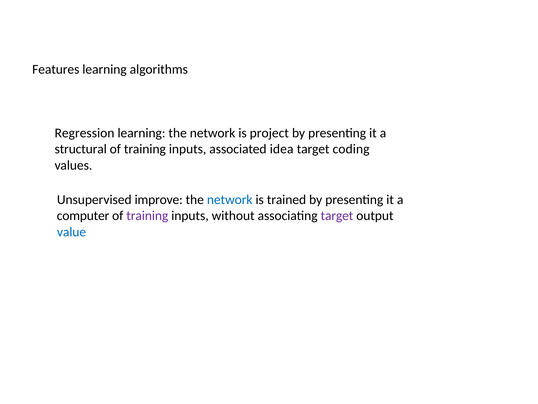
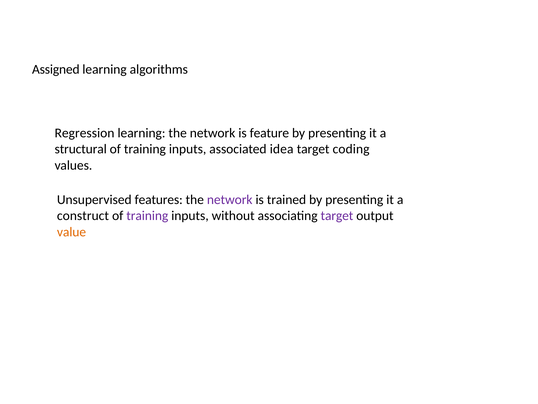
Features: Features -> Assigned (56, 69)
project: project -> feature (269, 133)
improve: improve -> features (159, 199)
network colour: blue -> purple (230, 199)
computer: computer -> construct (83, 216)
value colour: blue -> orange (72, 232)
